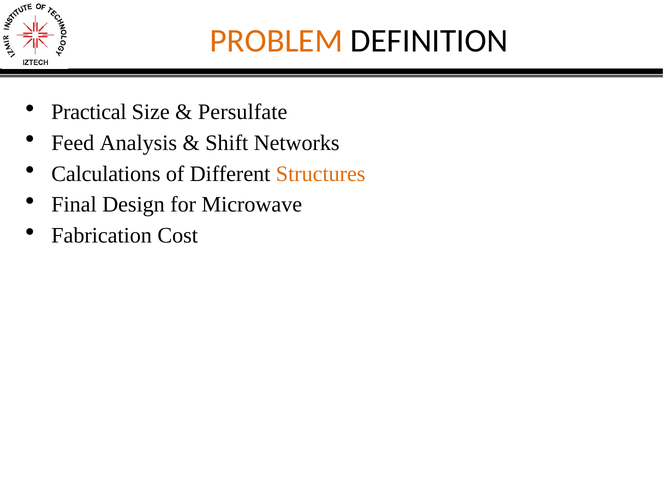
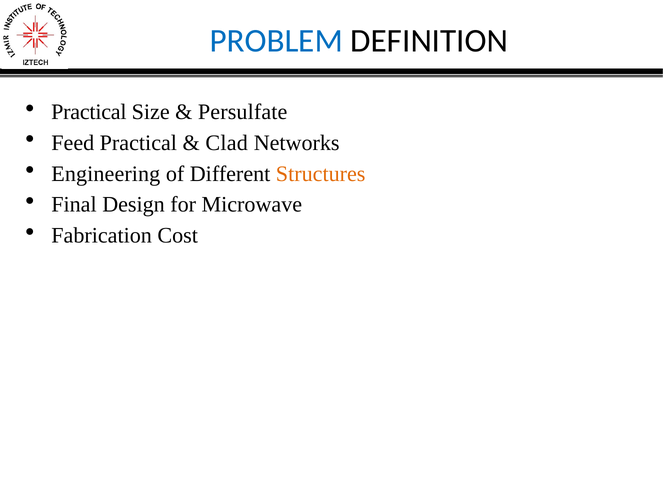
PROBLEM colour: orange -> blue (276, 41)
Feed Analysis: Analysis -> Practical (138, 143)
Shift: Shift -> Clad (227, 143)
Calculations: Calculations -> Engineering (106, 174)
